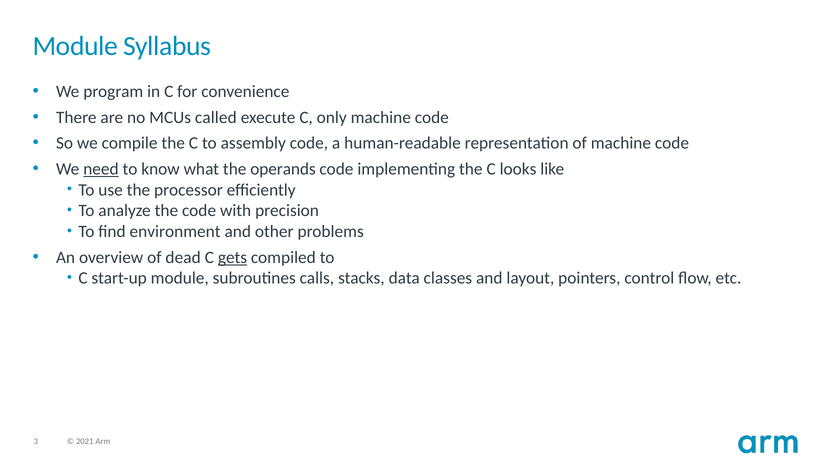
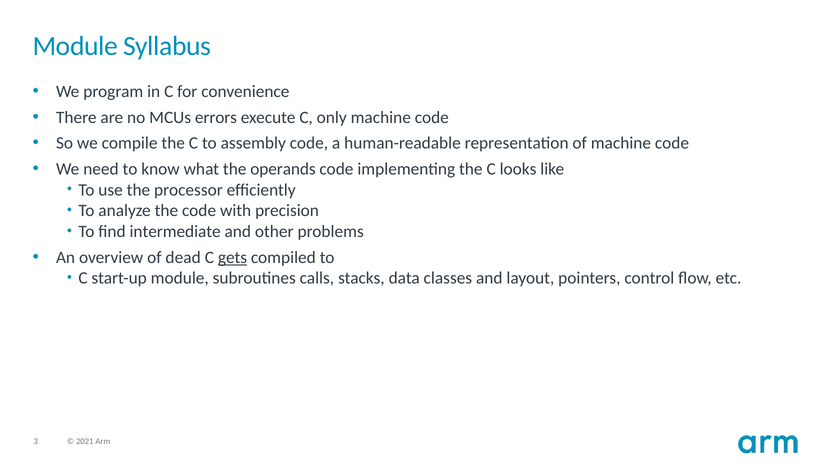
called: called -> errors (216, 117)
need underline: present -> none (101, 169)
environment: environment -> intermediate (175, 231)
